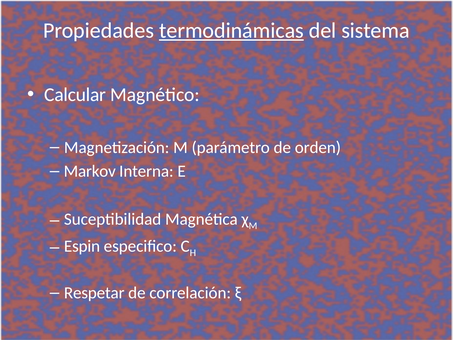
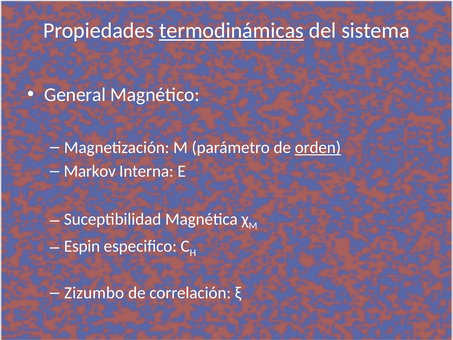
Calcular: Calcular -> General (75, 95)
orden underline: none -> present (318, 147)
Respetar: Respetar -> Zizumbo (94, 293)
